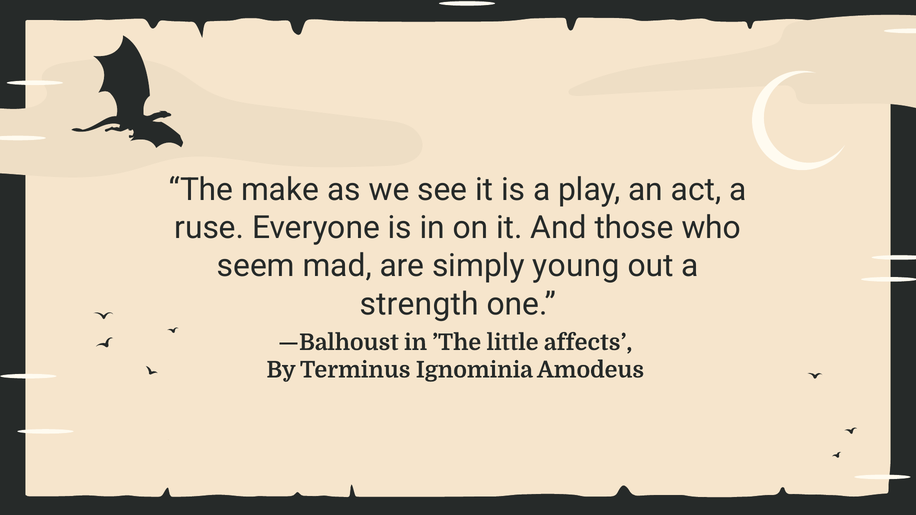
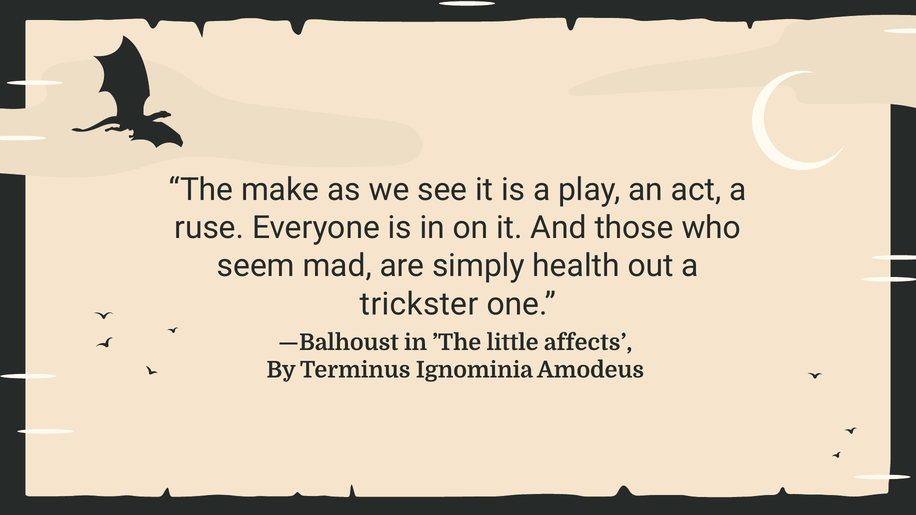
young: young -> health (576, 266)
strength: strength -> trickster (419, 304)
